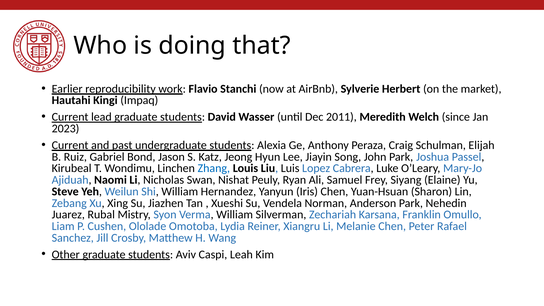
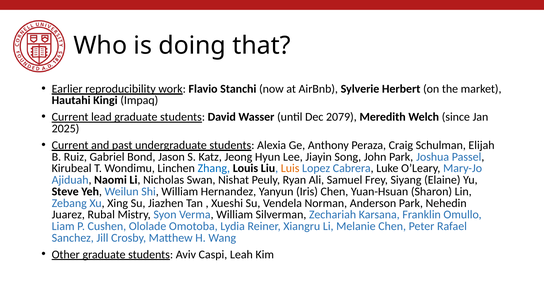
2011: 2011 -> 2079 (341, 117)
2023: 2023 -> 2025 (66, 129)
Luis colour: black -> orange (290, 168)
